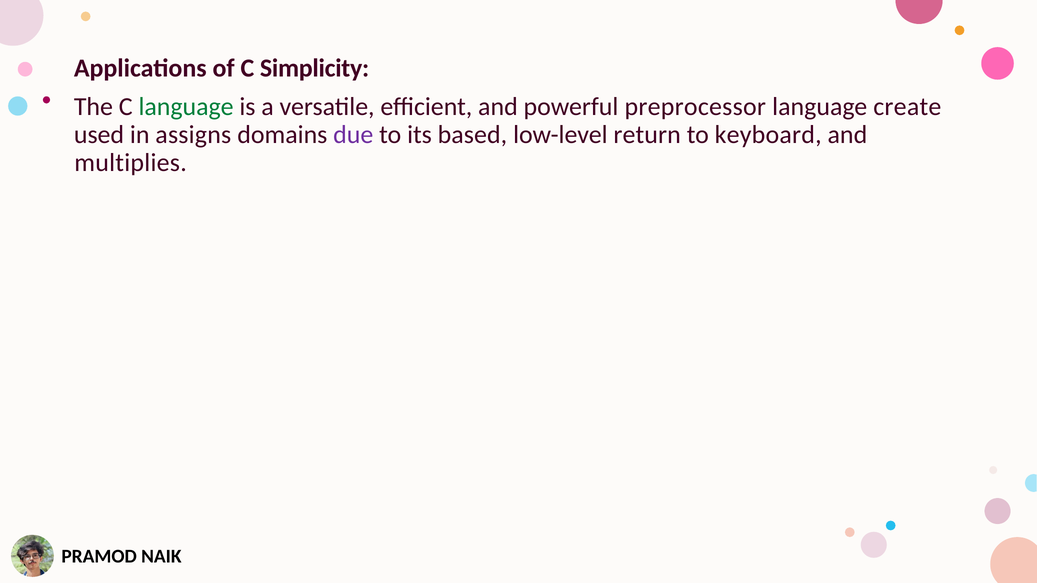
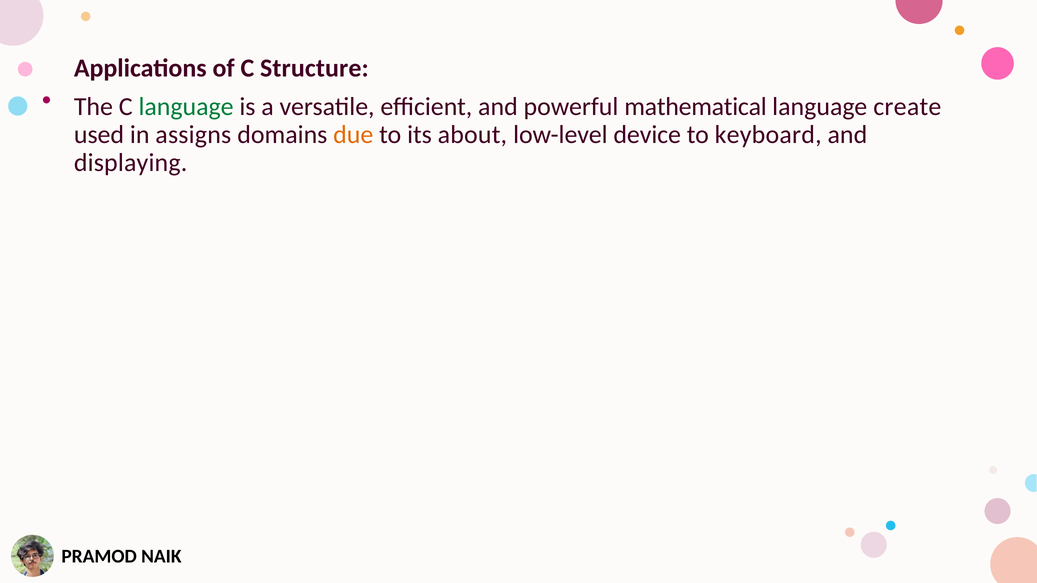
Simplicity: Simplicity -> Structure (314, 68)
preprocessor: preprocessor -> mathematical (696, 107)
due colour: purple -> orange (353, 135)
based: based -> about (472, 135)
return: return -> device (647, 135)
multiplies: multiplies -> displaying (131, 163)
